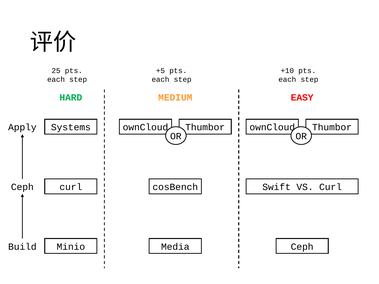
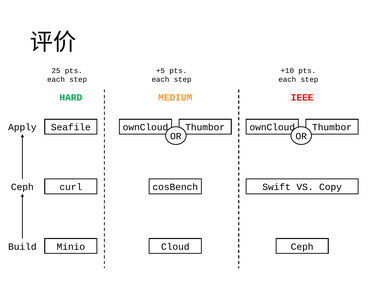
EASY: EASY -> IEEE (302, 98)
Systems: Systems -> Seafile (71, 127)
VS Curl: Curl -> Copy (331, 187)
Media: Media -> Cloud (175, 247)
